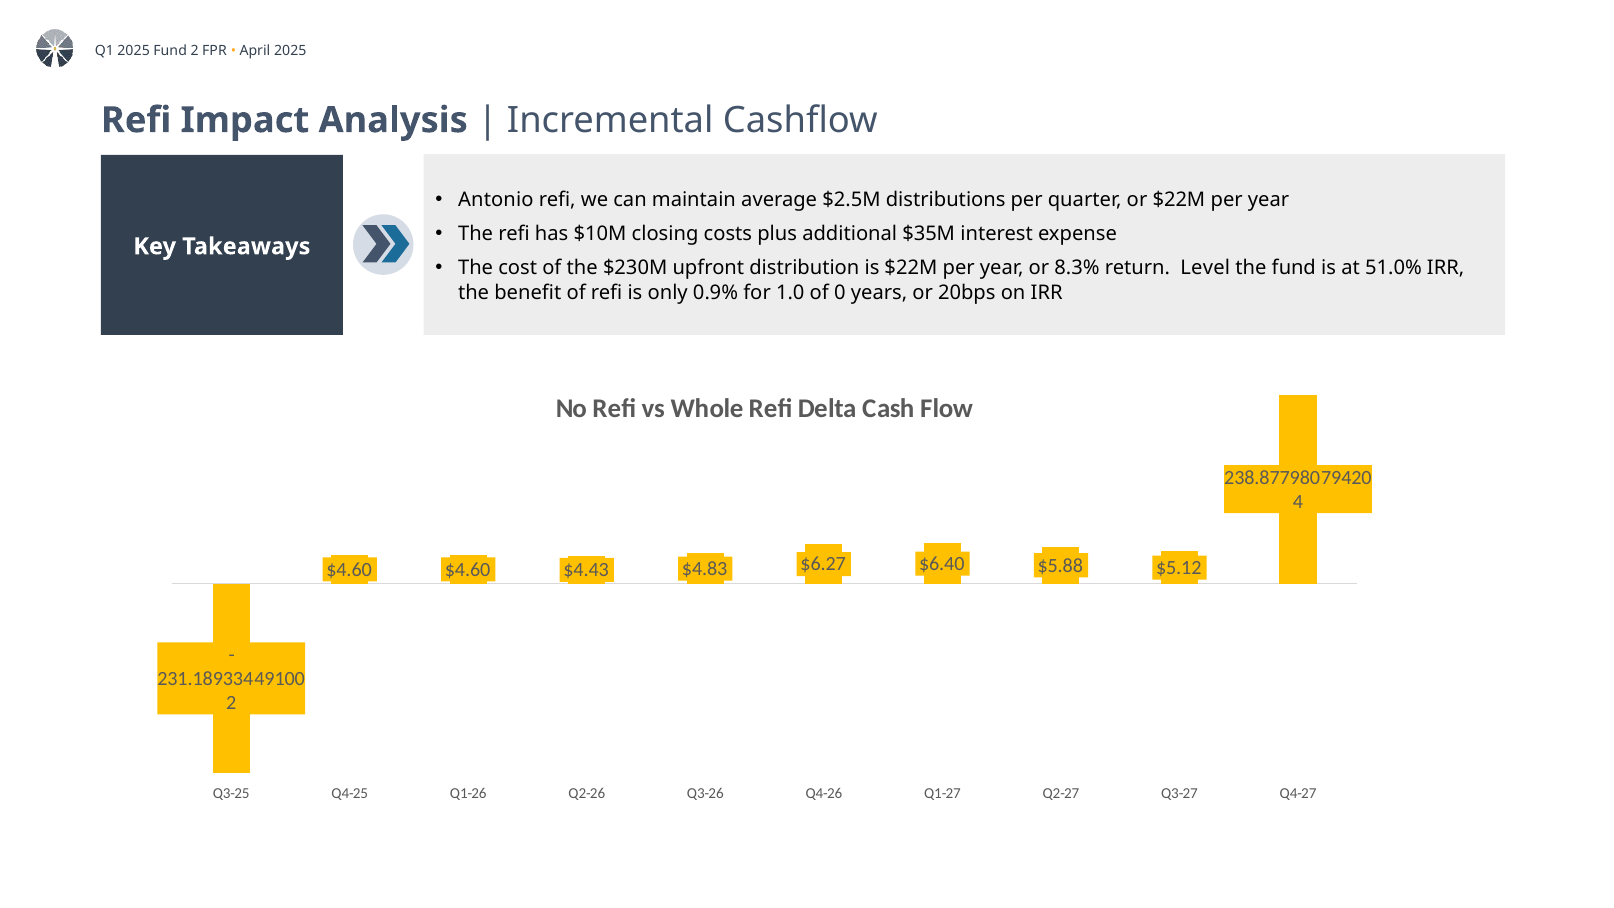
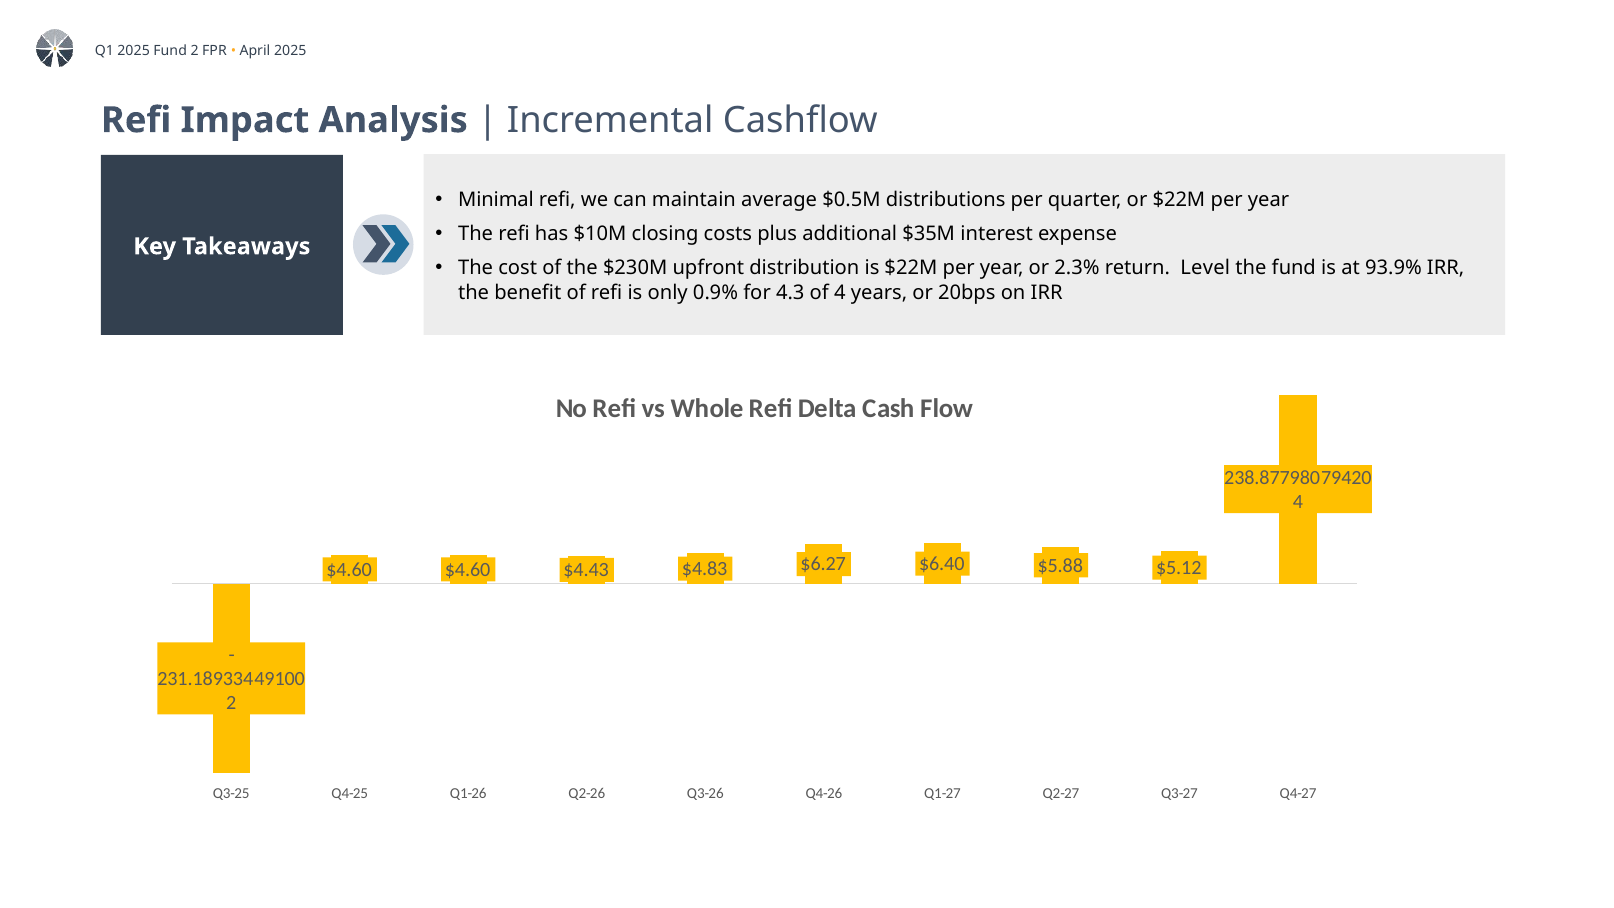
Antonio: Antonio -> Minimal (496, 200)
$2.5M: $2.5M -> $0.5M (852, 200)
8.3%: 8.3% -> 2.3% (1077, 268)
51.0%: 51.0% -> 93.9% (1393, 268)
1.0: 1.0 -> 4.3 (790, 292)
of 0: 0 -> 4 (840, 292)
